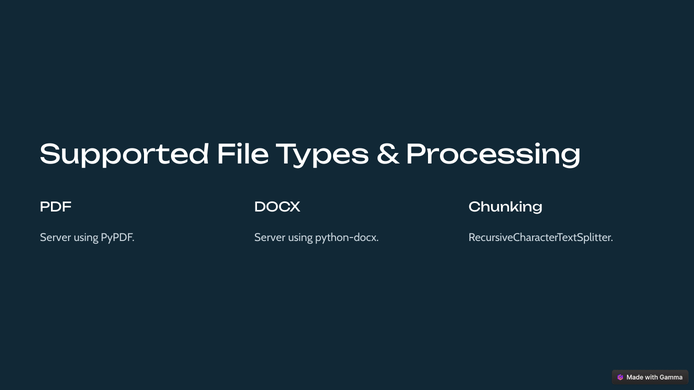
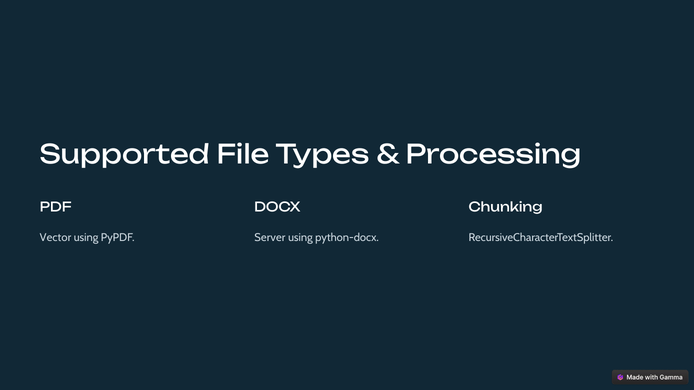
Server: Server -> Vector (55, 238)
